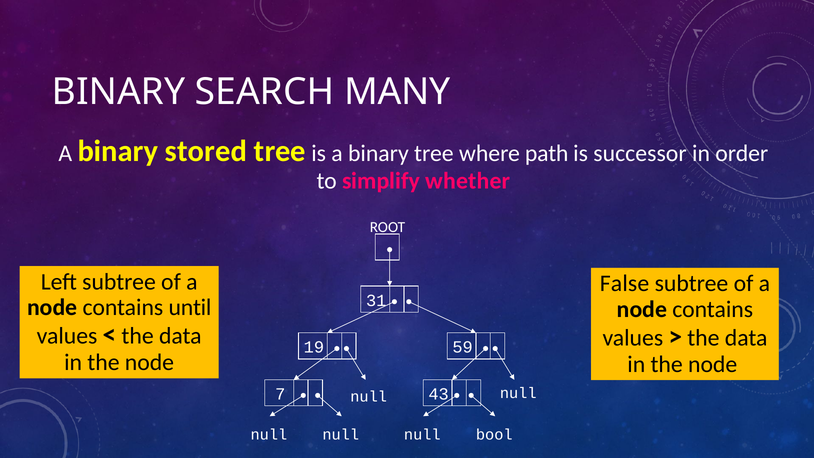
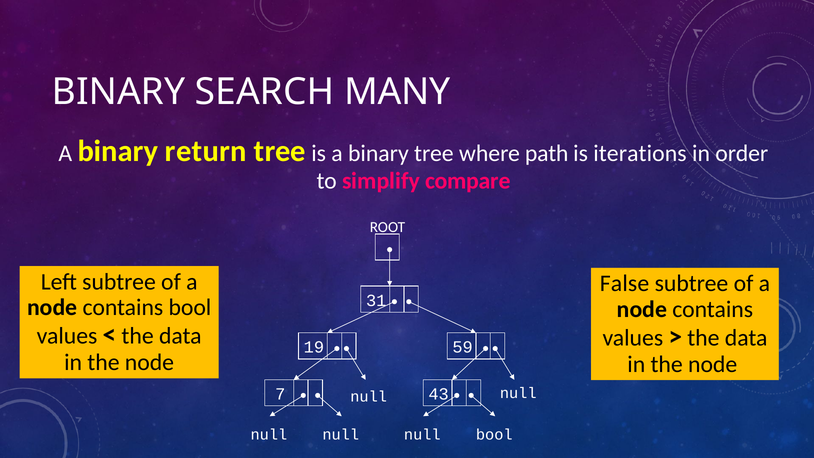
stored: stored -> return (206, 151)
successor: successor -> iterations (640, 154)
whether: whether -> compare (468, 181)
contains until: until -> bool (190, 307)
